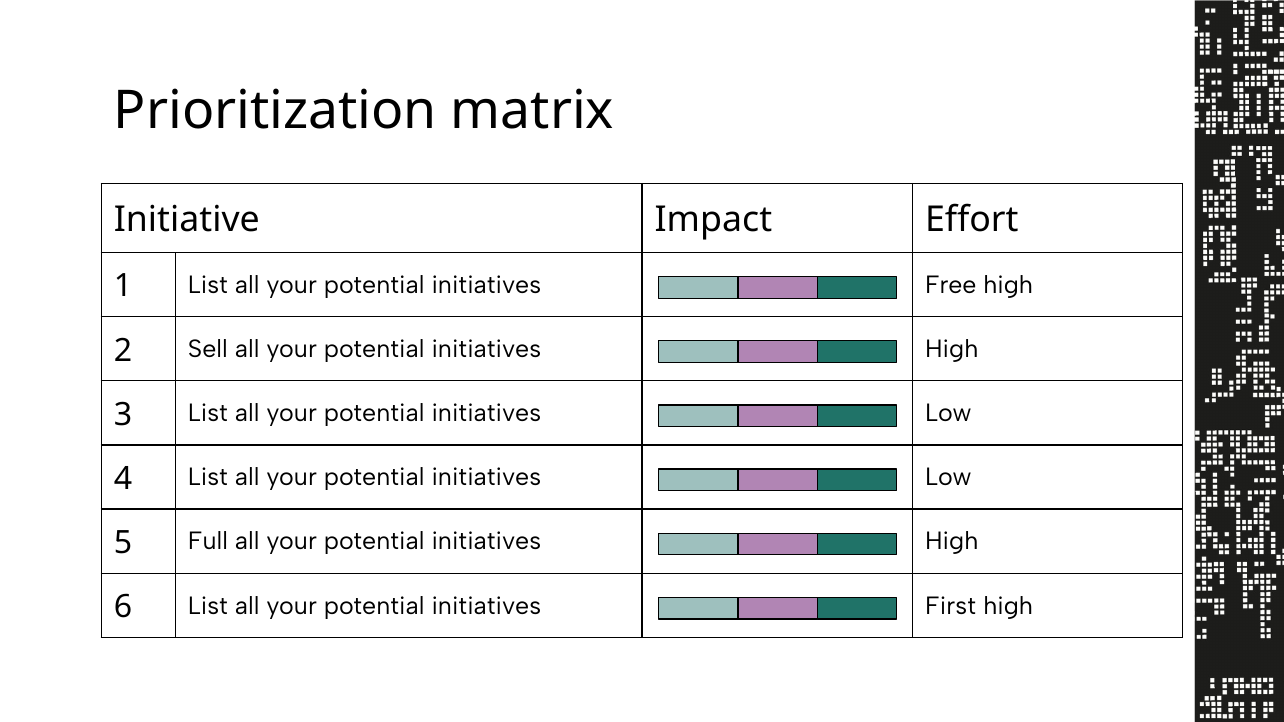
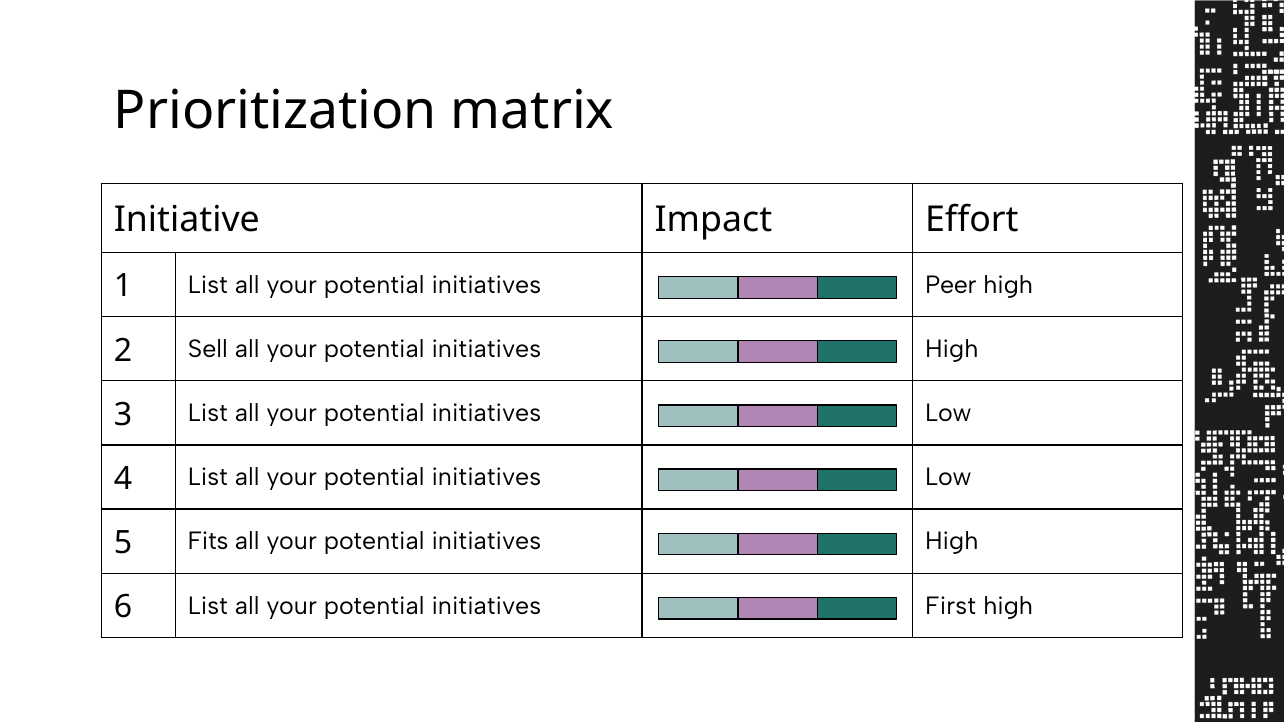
Free: Free -> Peer (951, 285)
Full: Full -> Fits (208, 542)
